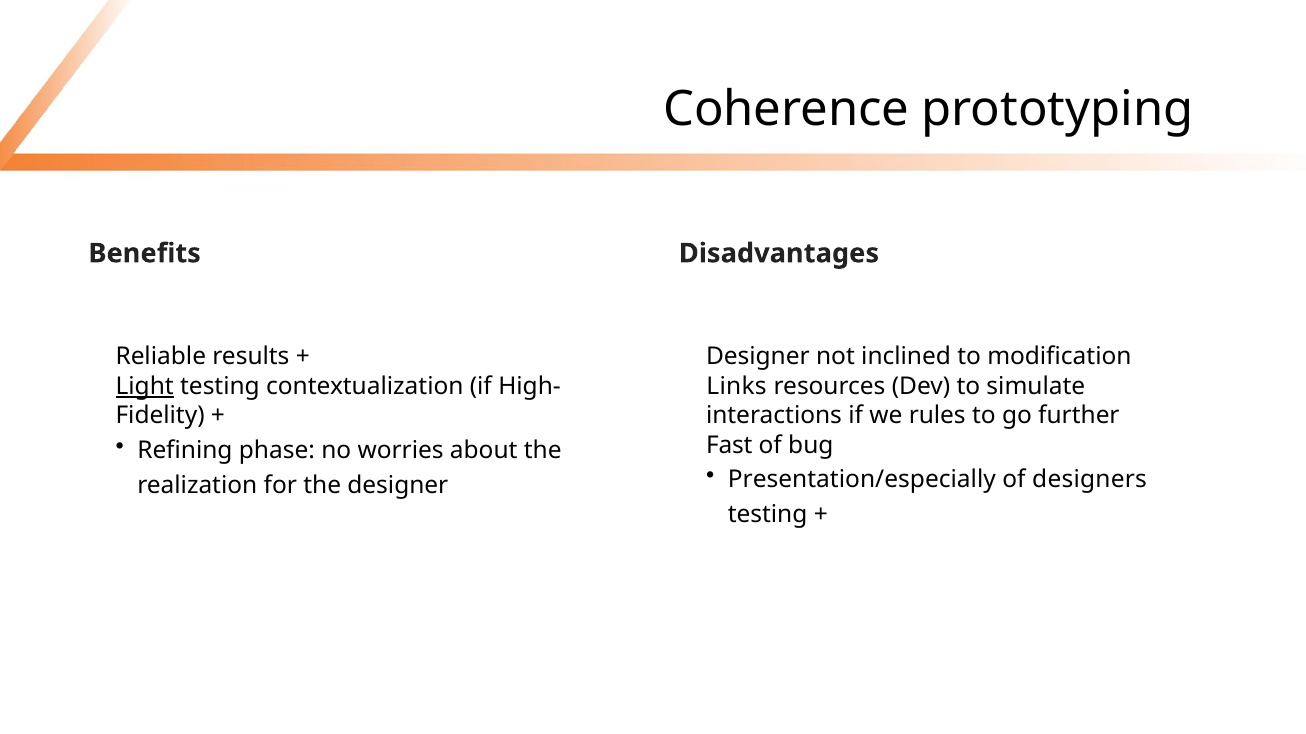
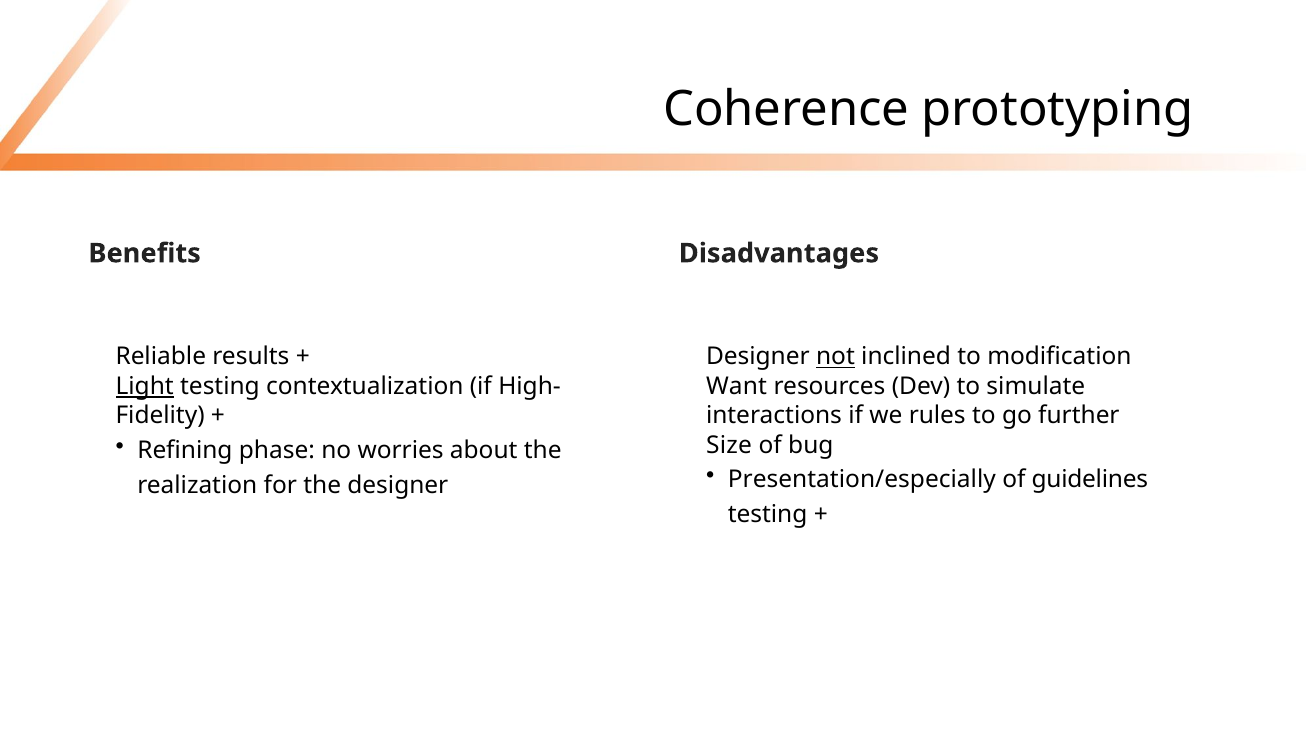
not underline: none -> present (835, 357)
Links: Links -> Want (737, 387)
Fast: Fast -> Size (729, 445)
designers: designers -> guidelines (1090, 480)
